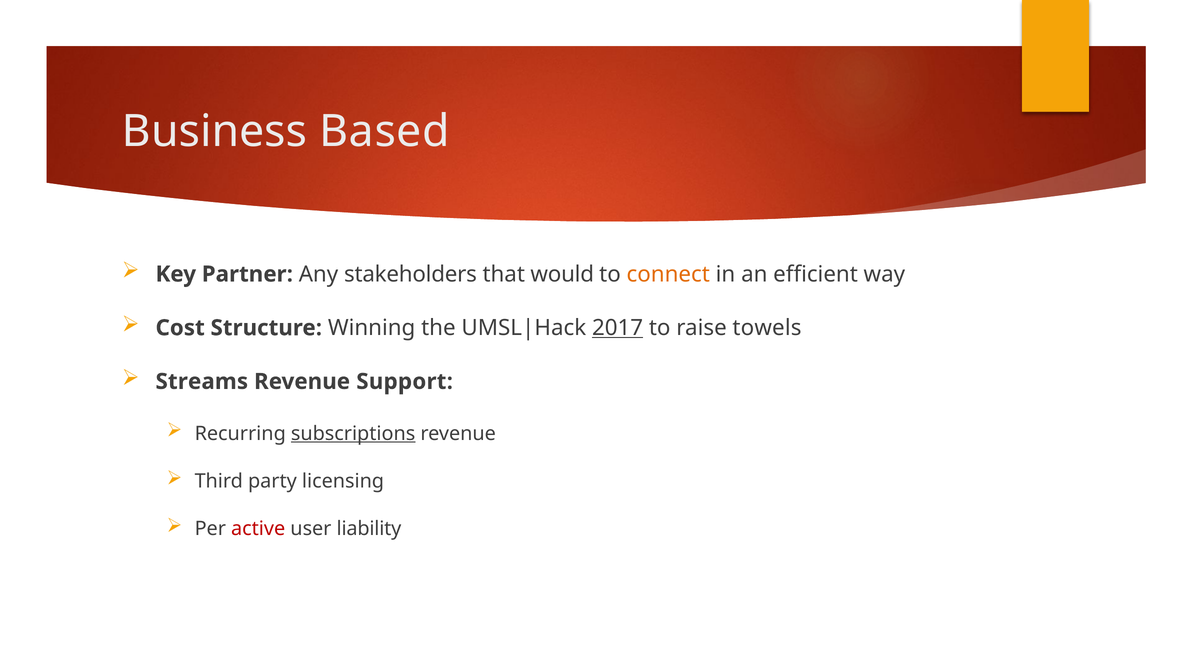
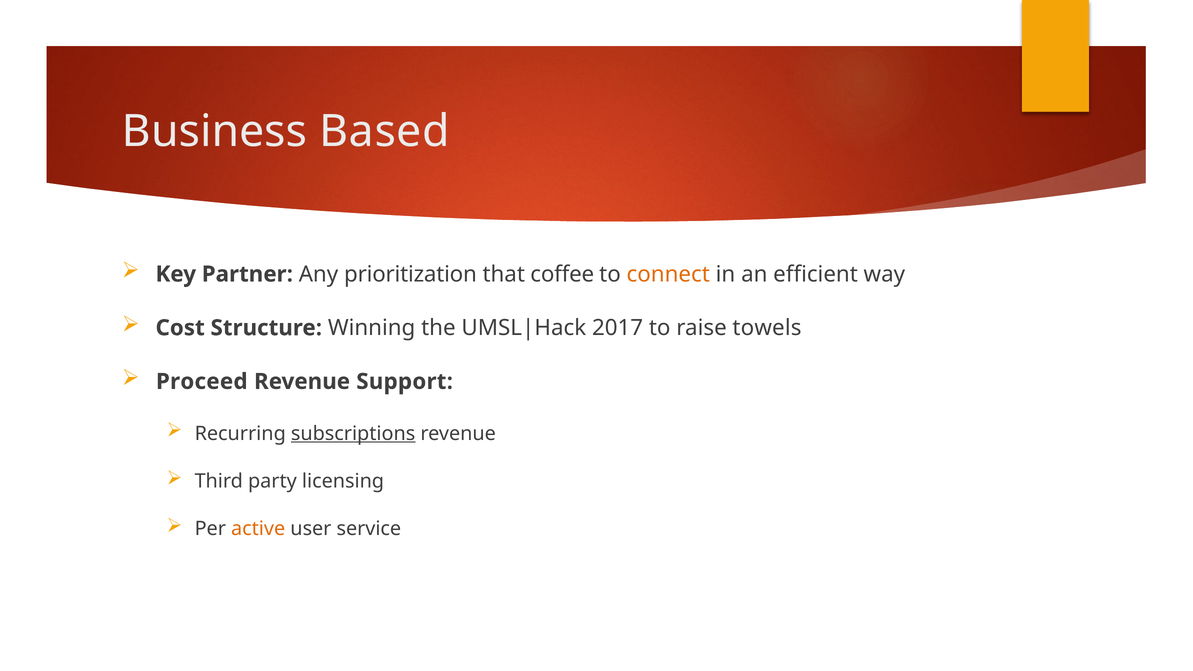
stakeholders: stakeholders -> prioritization (410, 274)
would: would -> coffee (562, 274)
2017 underline: present -> none (618, 328)
Streams: Streams -> Proceed (202, 382)
active colour: red -> orange (258, 529)
liability: liability -> service (369, 529)
